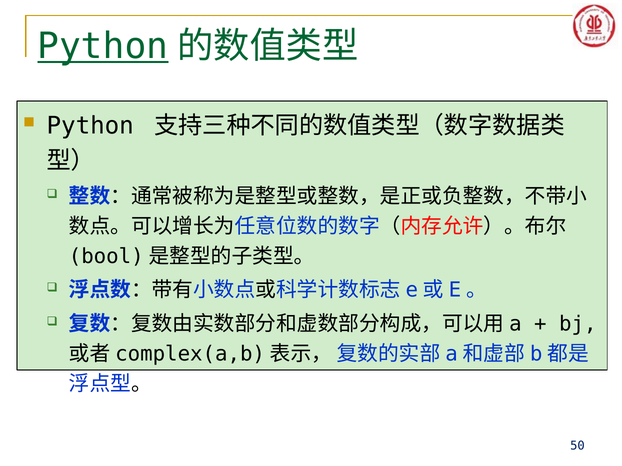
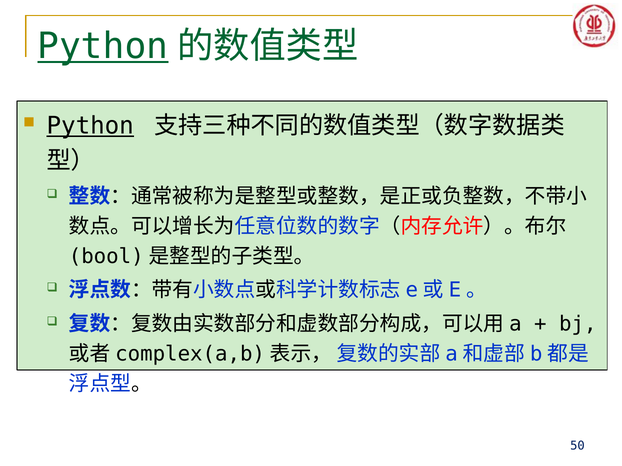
Python underline: none -> present (90, 126)
